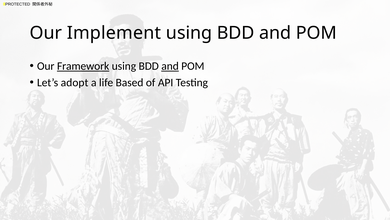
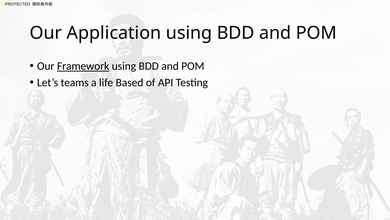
Implement: Implement -> Application (114, 33)
and underline: present -> none (170, 66)
adopt: adopt -> teams (75, 82)
